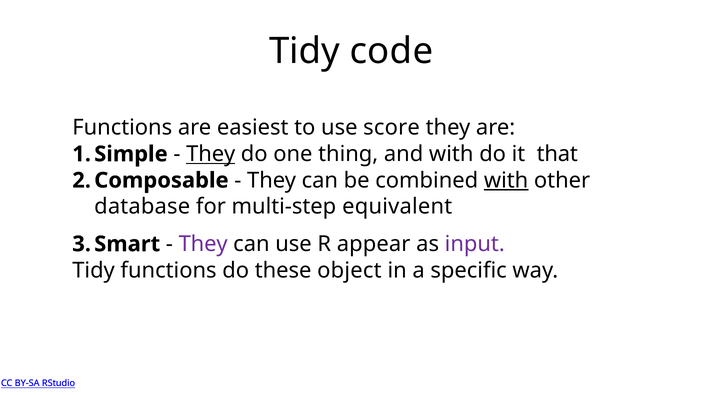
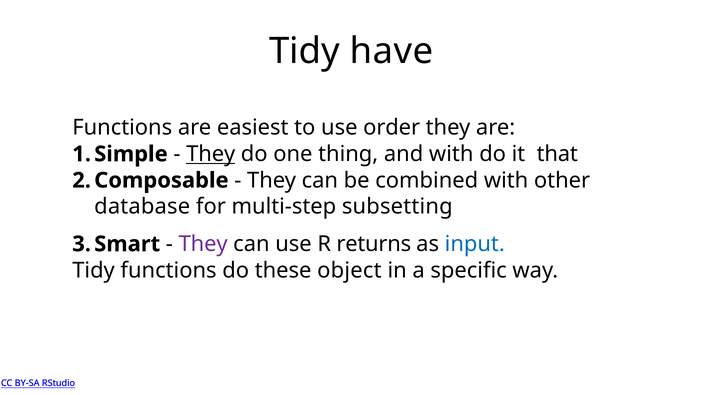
code: code -> have (392, 51)
score: score -> order (392, 128)
with underline: present -> none (506, 180)
equivalent: equivalent -> subsetting (397, 207)
appear: appear -> returns (374, 244)
input colour: purple -> blue (475, 244)
